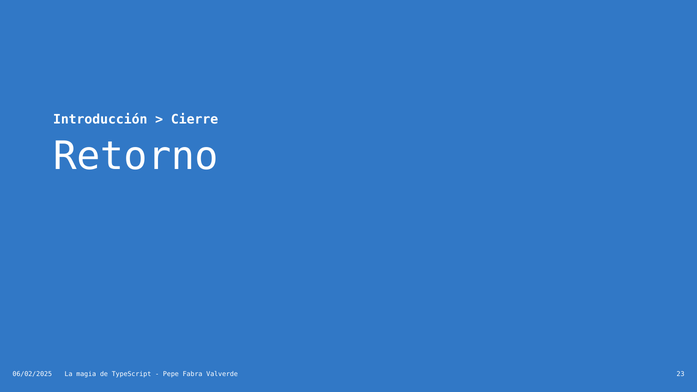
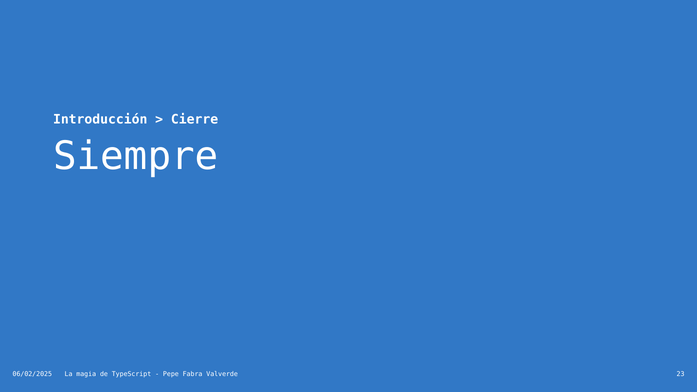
Retorno: Retorno -> Siempre (136, 156)
